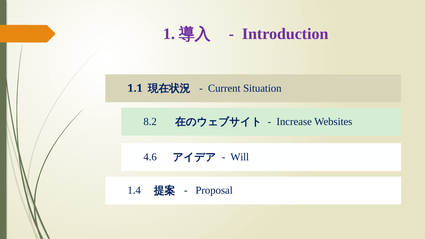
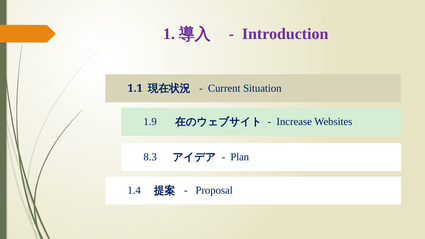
8.2: 8.2 -> 1.9 (150, 122)
4.6: 4.6 -> 8.3 (150, 157)
Will: Will -> Plan (240, 157)
